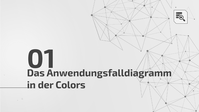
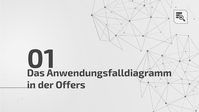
Colors: Colors -> Offers (70, 85)
